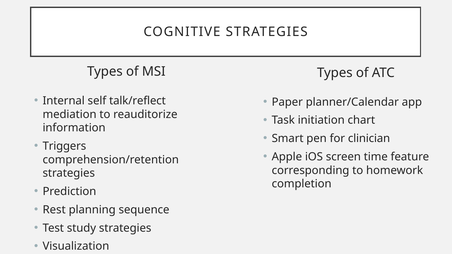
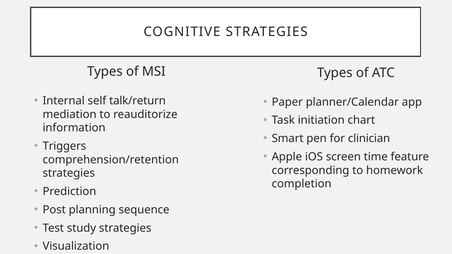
talk/reflect: talk/reflect -> talk/return (137, 101)
Rest: Rest -> Post (54, 210)
